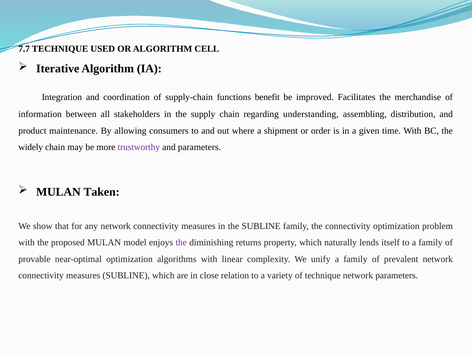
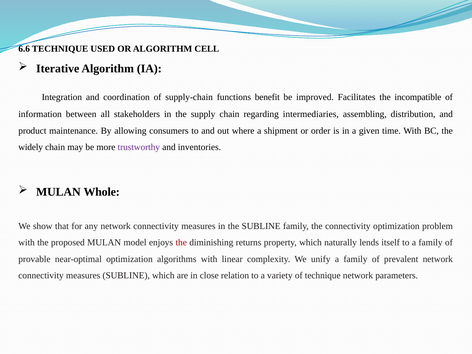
7.7: 7.7 -> 6.6 (24, 49)
merchandise: merchandise -> incompatible (418, 97)
understanding: understanding -> intermediaries (311, 114)
and parameters: parameters -> inventories (199, 147)
Taken: Taken -> Whole (102, 192)
the colour: purple -> red (181, 243)
